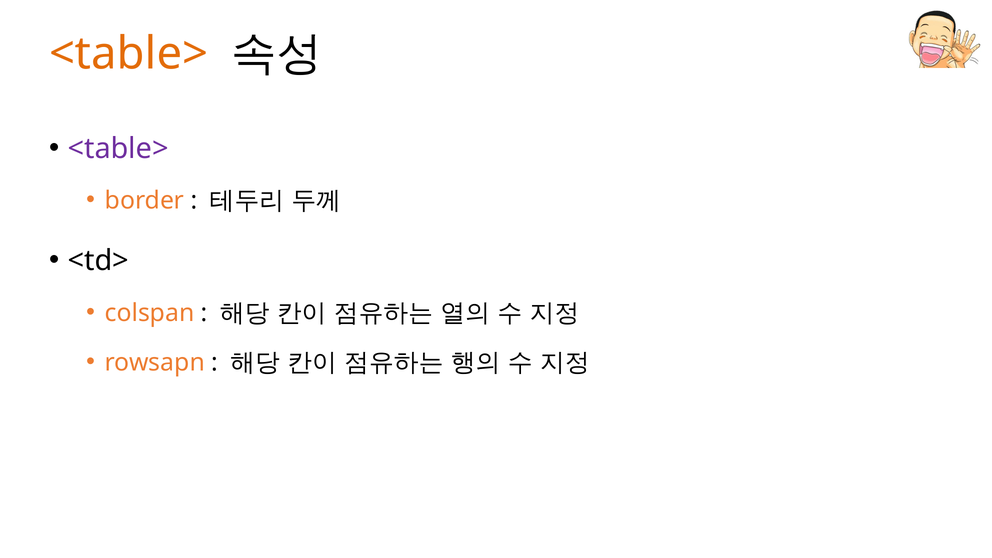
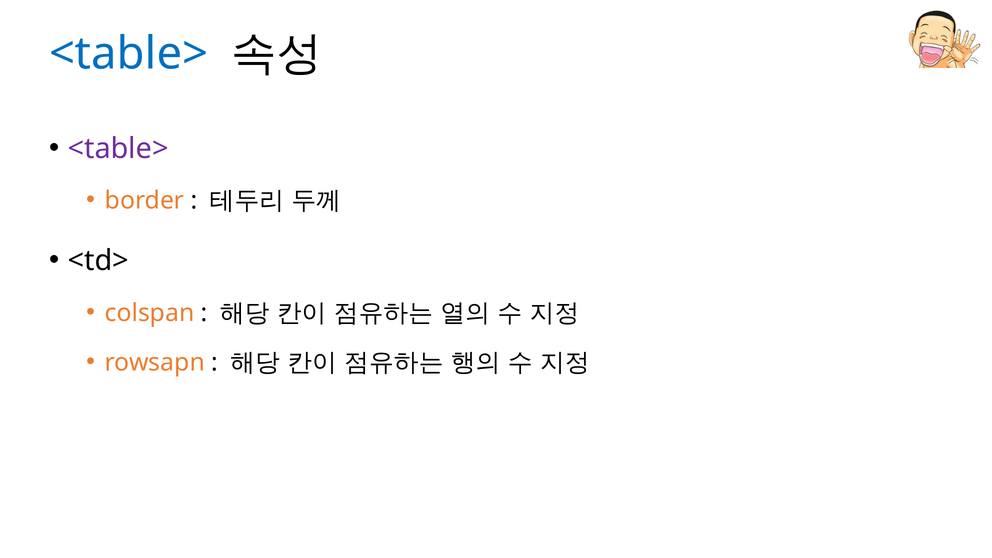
<table> colour: orange -> blue (129, 54)
